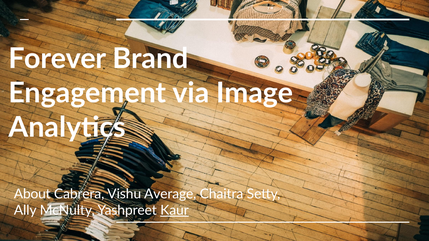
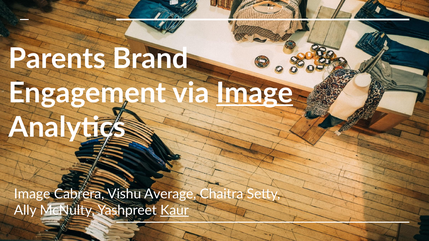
Forever: Forever -> Parents (57, 59)
Image underline: none -> present (255, 93)
About: About -> Image (32, 194)
